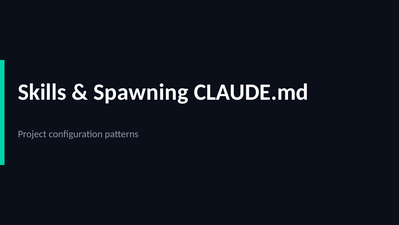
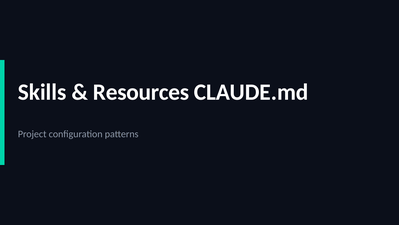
Spawning: Spawning -> Resources (141, 92)
